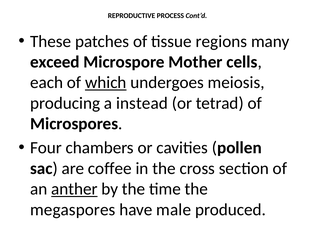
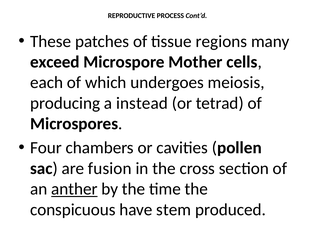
which underline: present -> none (106, 82)
coffee: coffee -> fusion (110, 168)
megaspores: megaspores -> conspicuous (73, 209)
male: male -> stem (174, 209)
